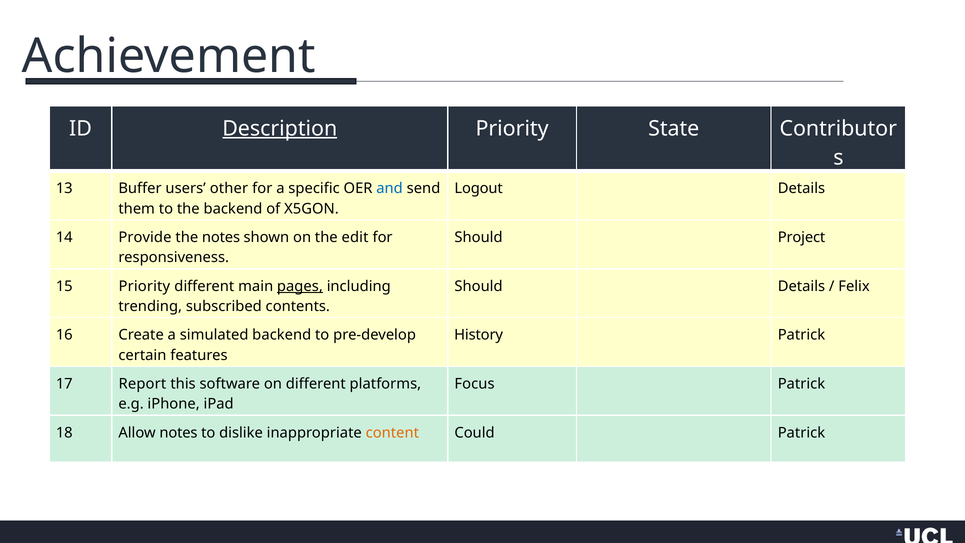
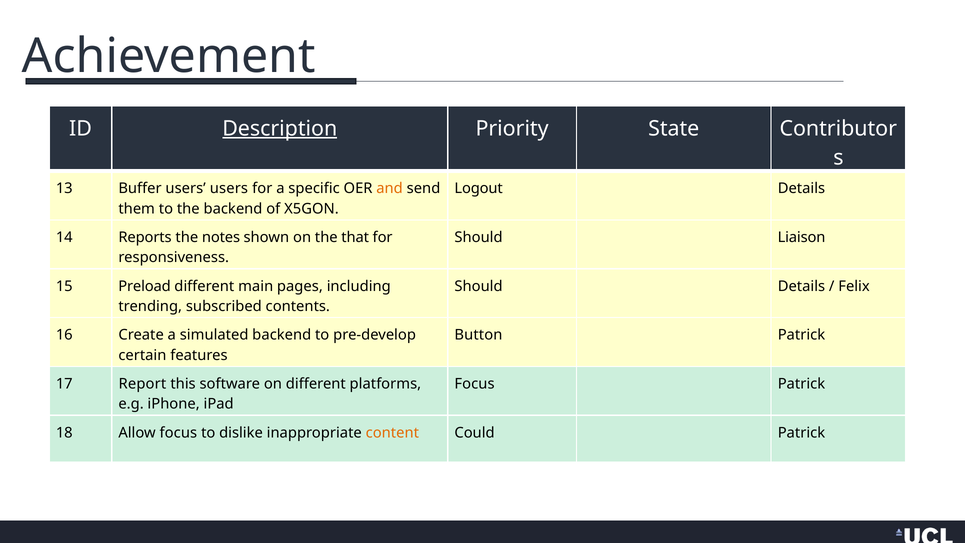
users other: other -> users (229, 189)
and colour: blue -> orange (390, 189)
Provide: Provide -> Reports (145, 237)
edit: edit -> that (355, 237)
Project: Project -> Liaison (802, 237)
15 Priority: Priority -> Preload (144, 286)
pages underline: present -> none (300, 286)
History: History -> Button (478, 335)
Allow notes: notes -> focus (178, 433)
